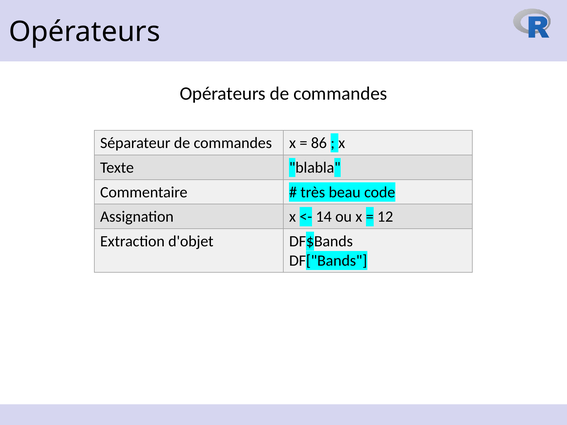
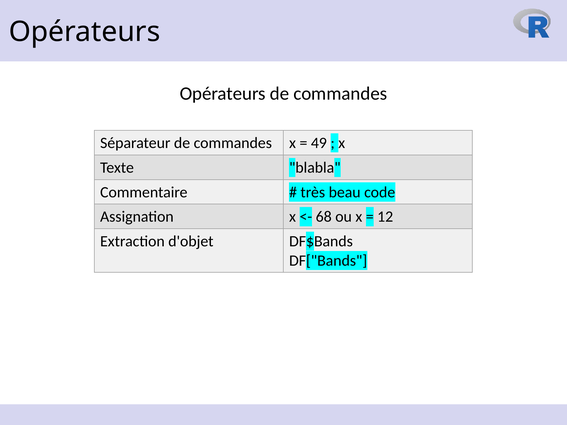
86: 86 -> 49 (319, 143)
14: 14 -> 68 (324, 217)
